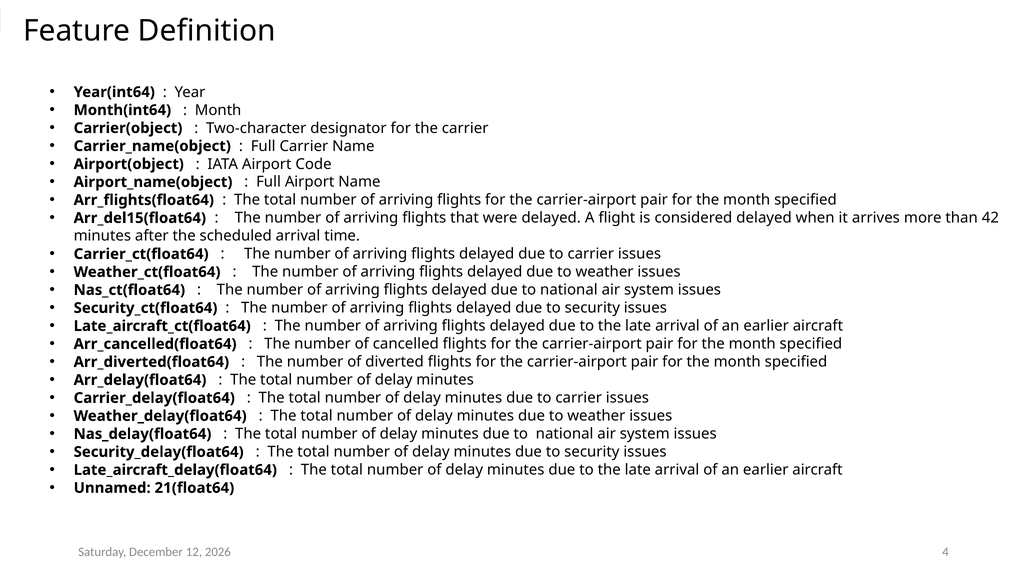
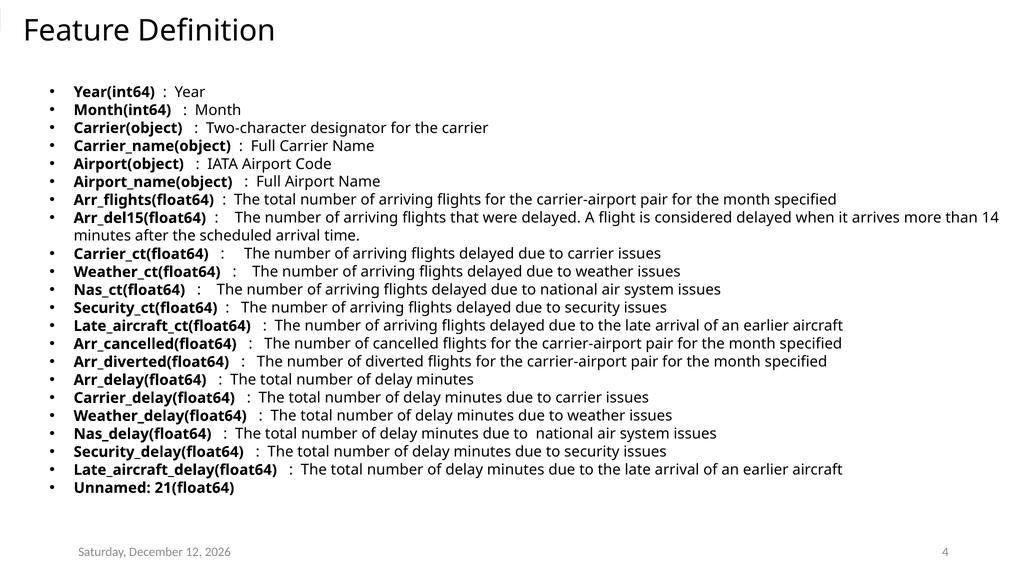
42: 42 -> 14 (990, 218)
